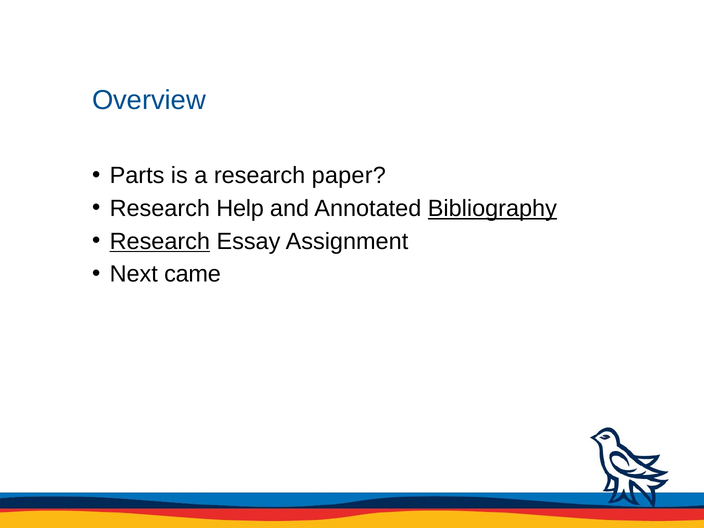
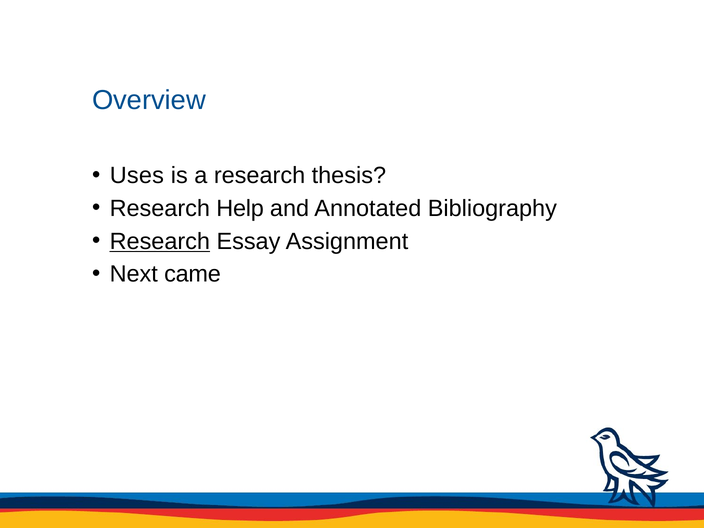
Parts: Parts -> Uses (137, 176)
paper: paper -> thesis (349, 176)
Bibliography underline: present -> none (492, 209)
